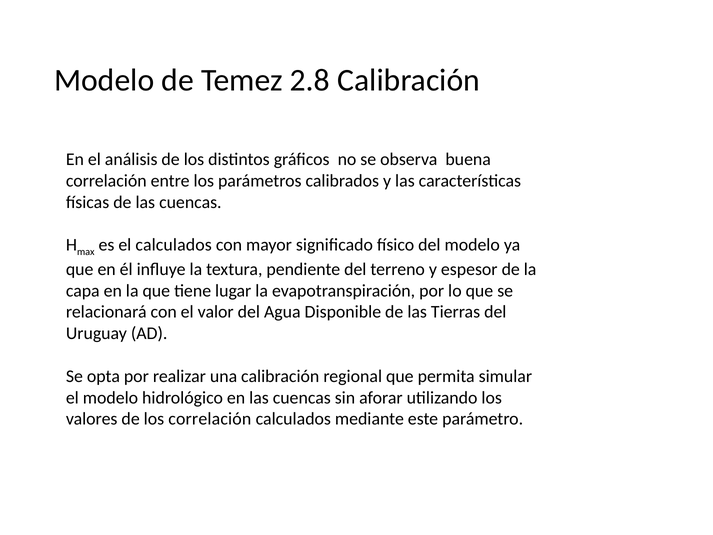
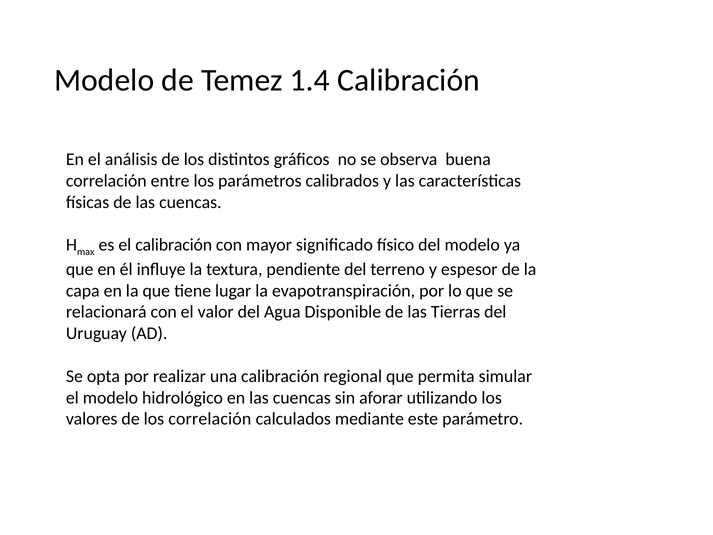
2.8: 2.8 -> 1.4 (310, 80)
el calculados: calculados -> calibración (174, 245)
